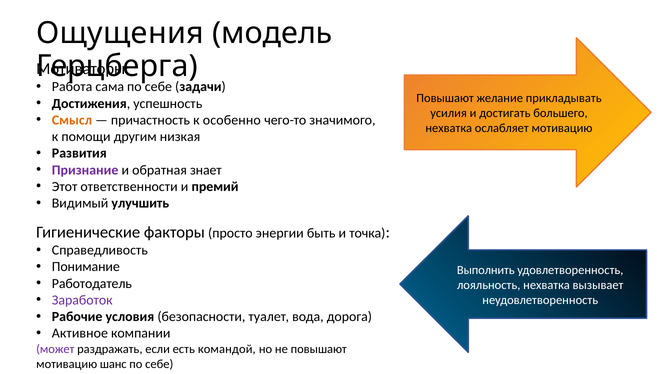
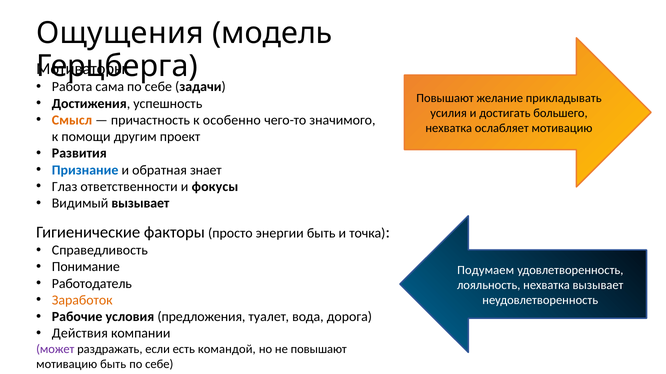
низкая: низкая -> проект (180, 137)
Признание colour: purple -> blue (85, 170)
Этот: Этот -> Глаз (65, 187)
премий: премий -> фокусы (215, 187)
Видимый улучшить: улучшить -> вызывает (140, 204)
Выполнить: Выполнить -> Подумаем (486, 270)
Заработок colour: purple -> orange (82, 301)
безопасности: безопасности -> предложения (201, 317)
Активное: Активное -> Действия (80, 334)
мотивацию шанс: шанс -> быть (113, 365)
